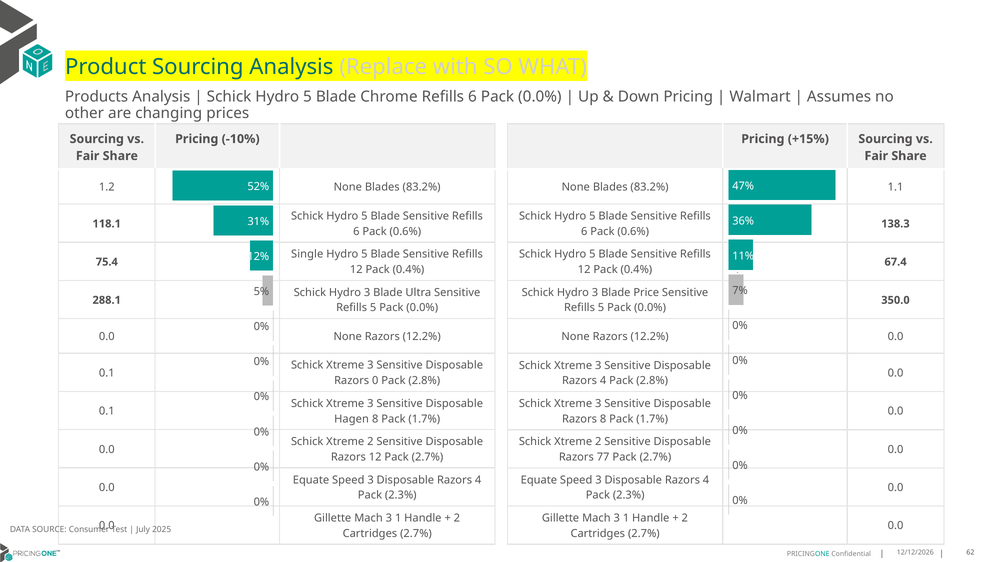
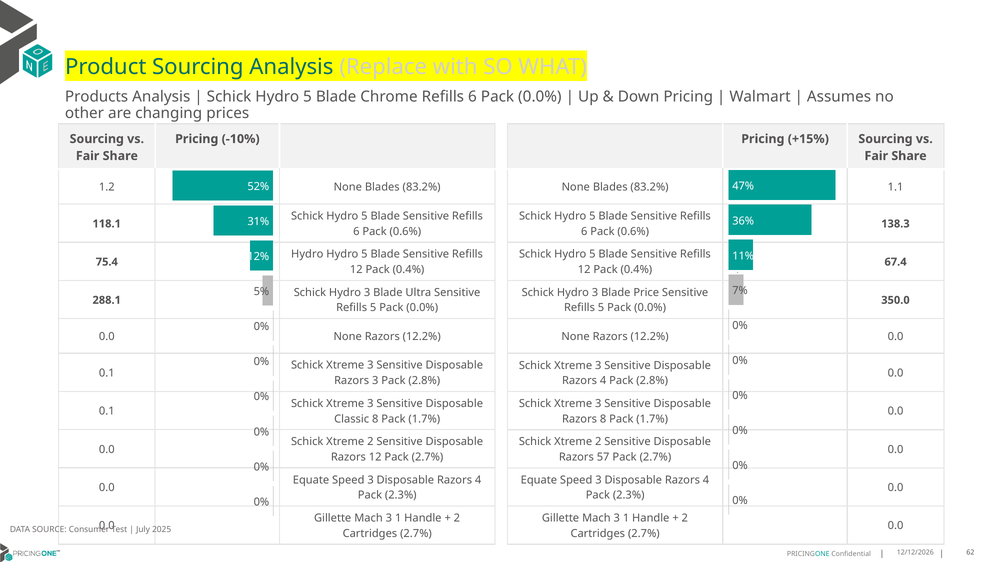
Single: Single -> Hydro (307, 254)
Razors 0: 0 -> 3 (375, 381)
Hagen: Hagen -> Classic (352, 419)
77: 77 -> 57 (603, 457)
